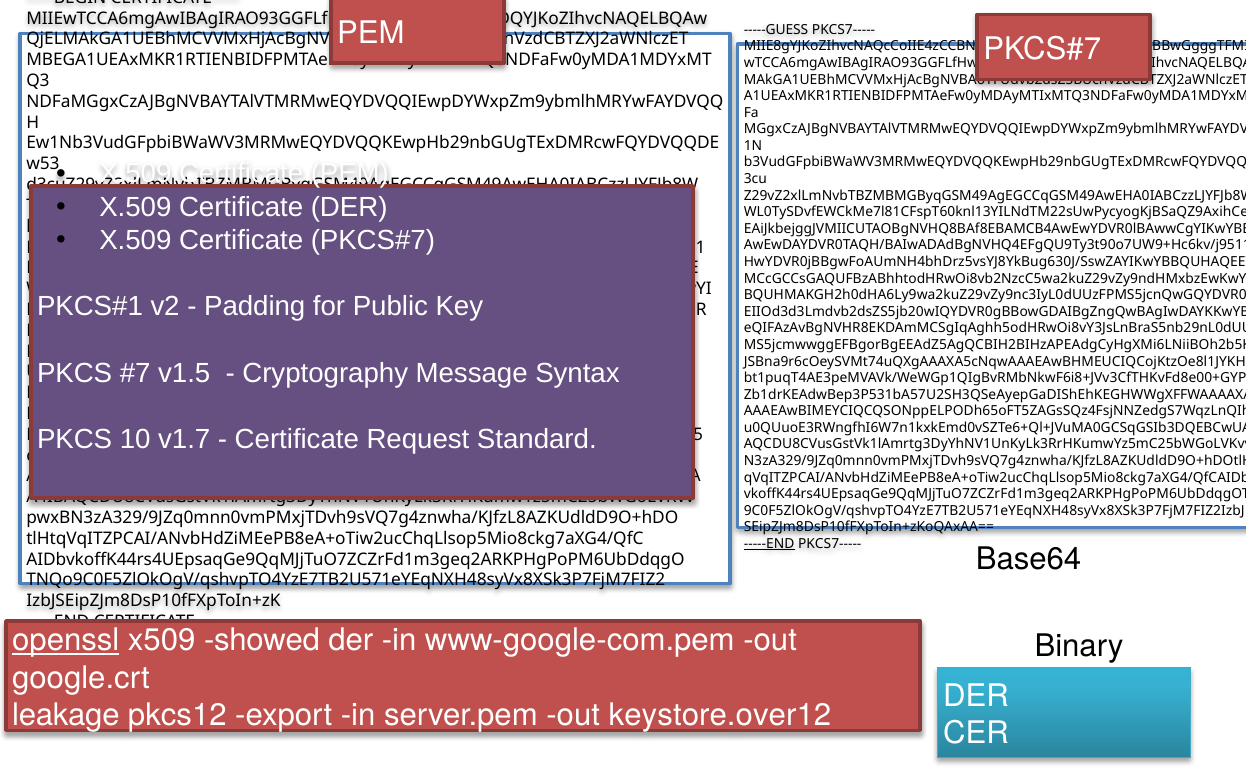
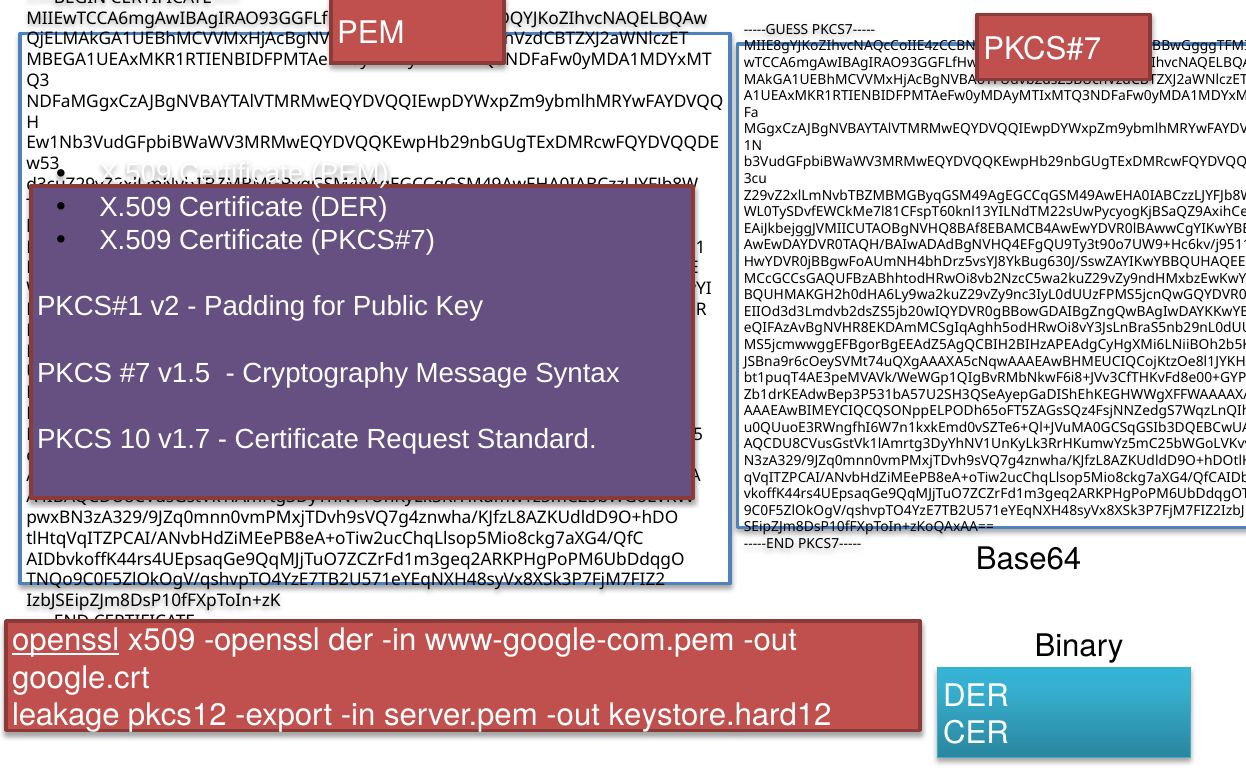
-----END underline: present -> none (769, 544)
x509 showed: showed -> openssl (262, 640)
keystore.over12: keystore.over12 -> keystore.hard12 (720, 715)
